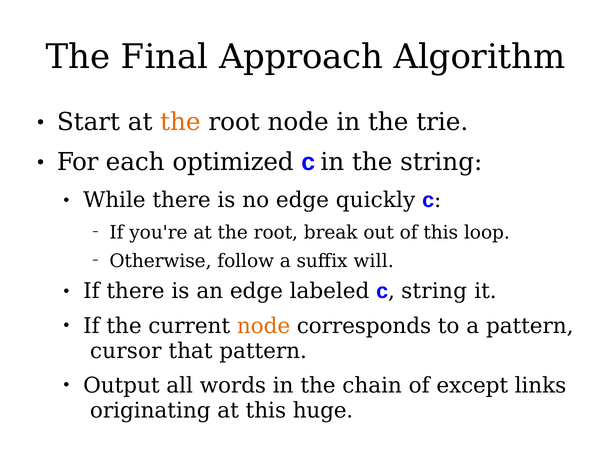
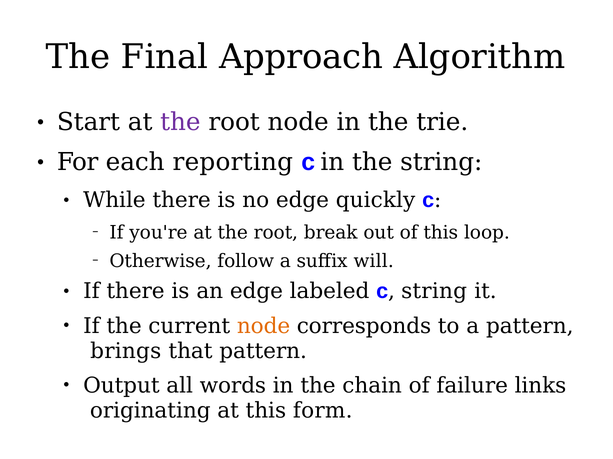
the colour: orange -> purple (180, 122)
optimized: optimized -> reporting (233, 162)
cursor: cursor -> brings (126, 352)
except: except -> failure (472, 386)
huge: huge -> form (323, 411)
